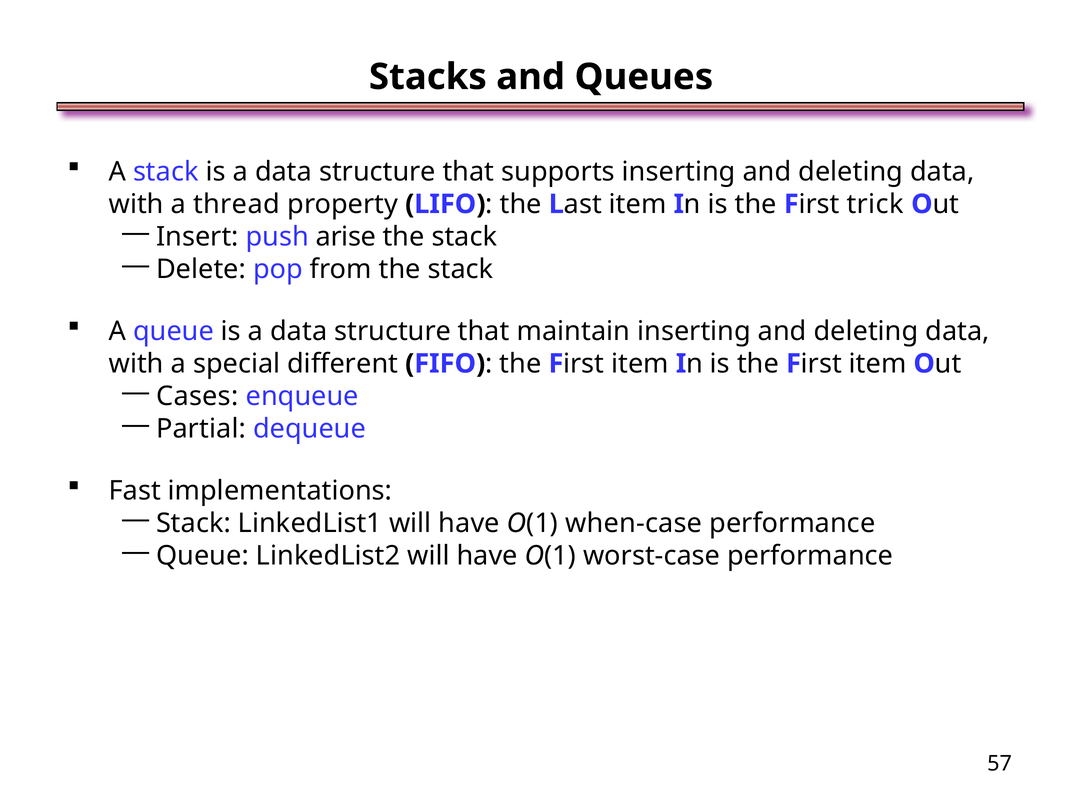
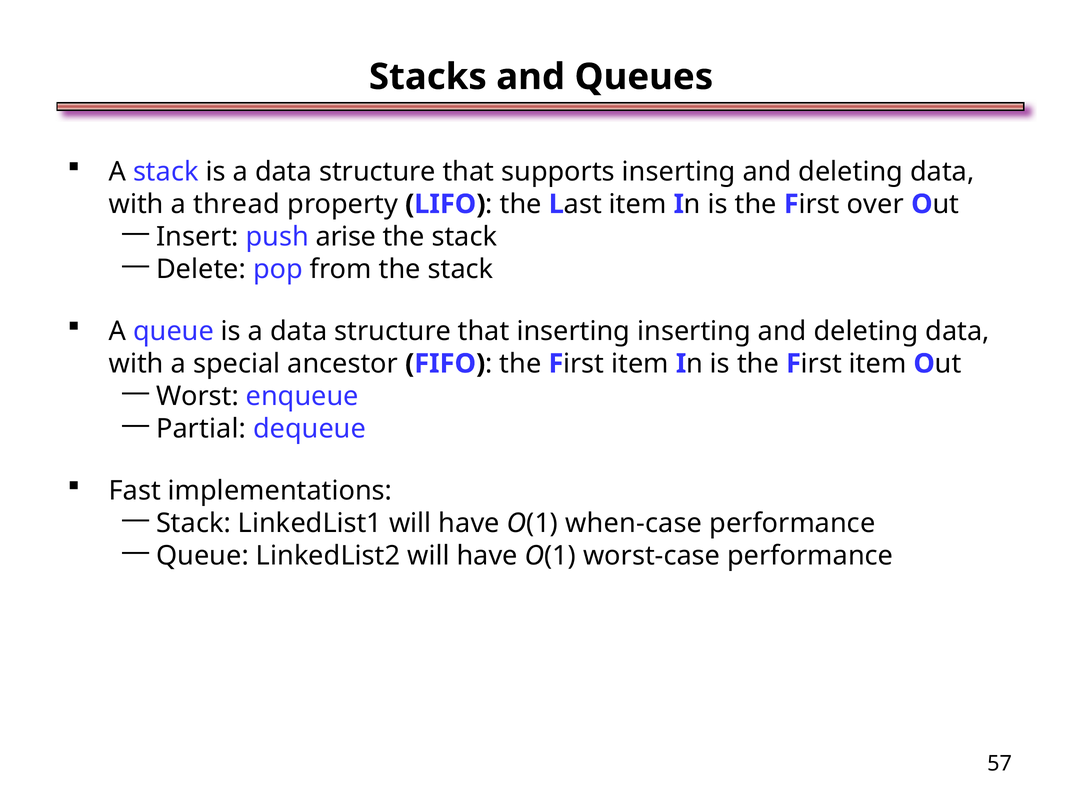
trick: trick -> over (875, 204)
that maintain: maintain -> inserting (573, 331)
different: different -> ancestor (343, 364)
Cases: Cases -> Worst (197, 396)
